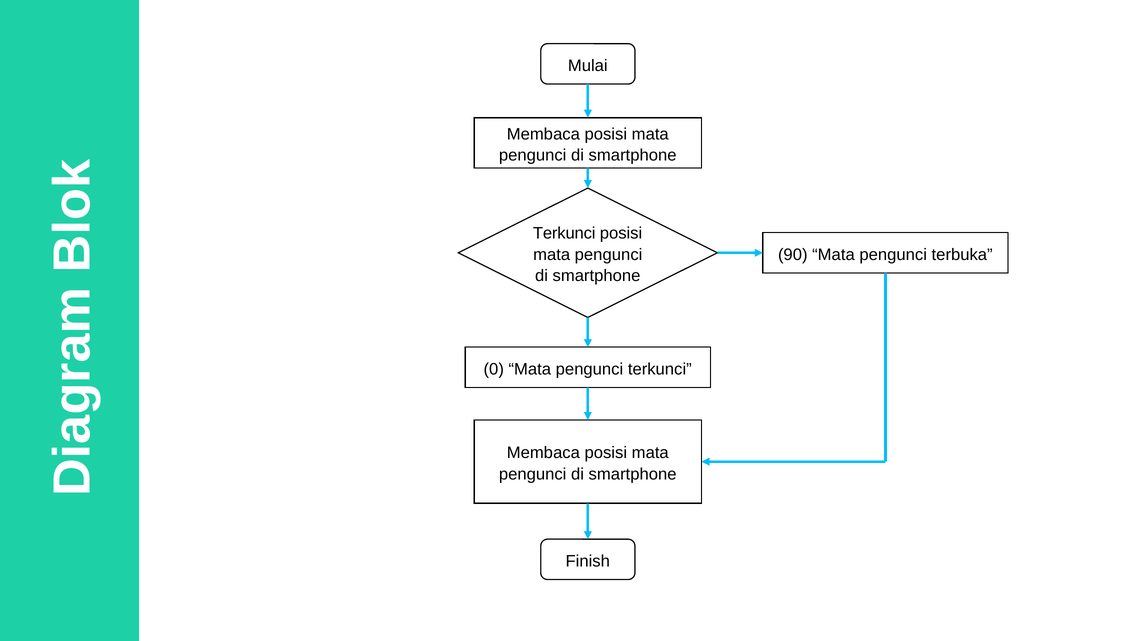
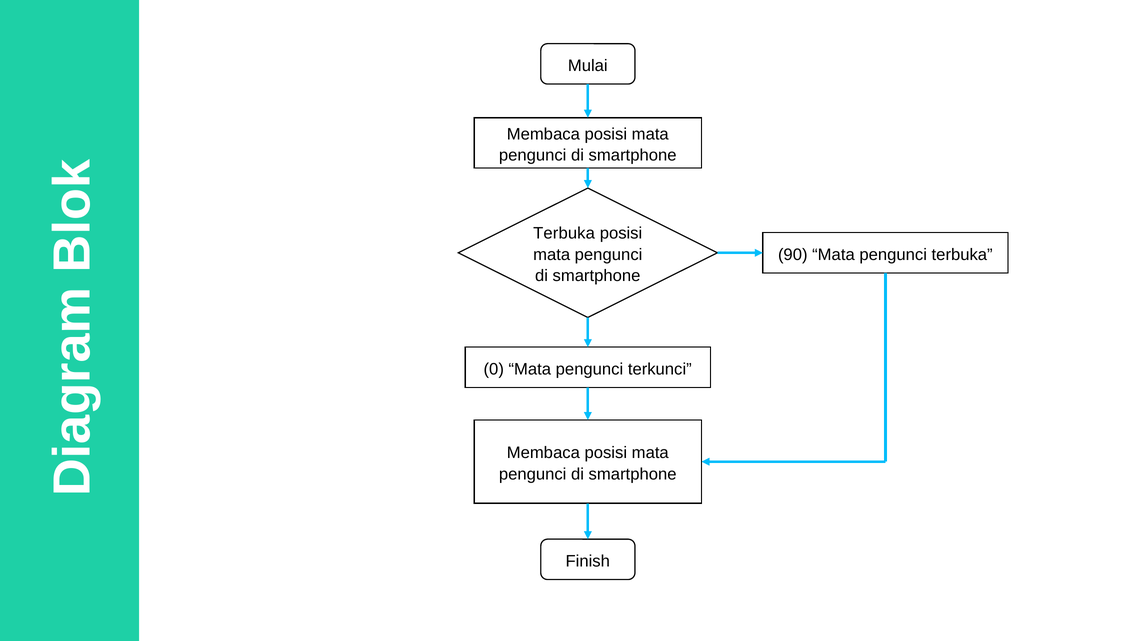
Terkunci: Terkunci -> Terbuka (564, 233)
